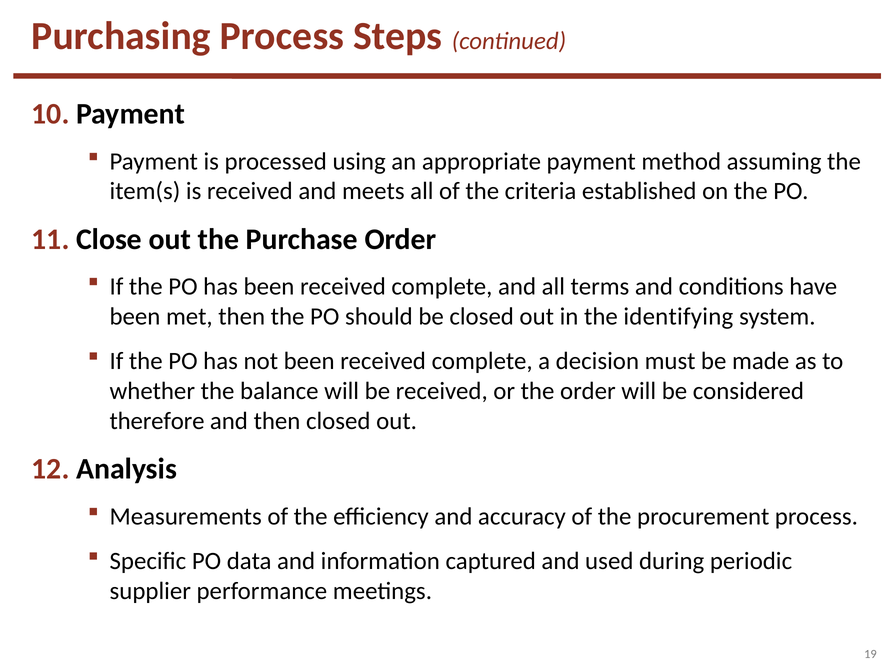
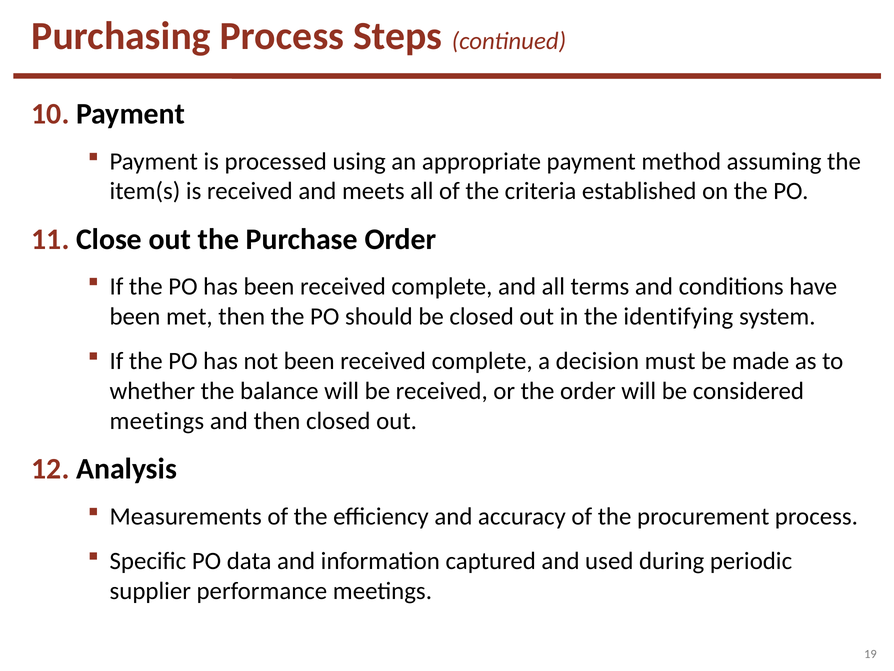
therefore: therefore -> meetings (157, 421)
